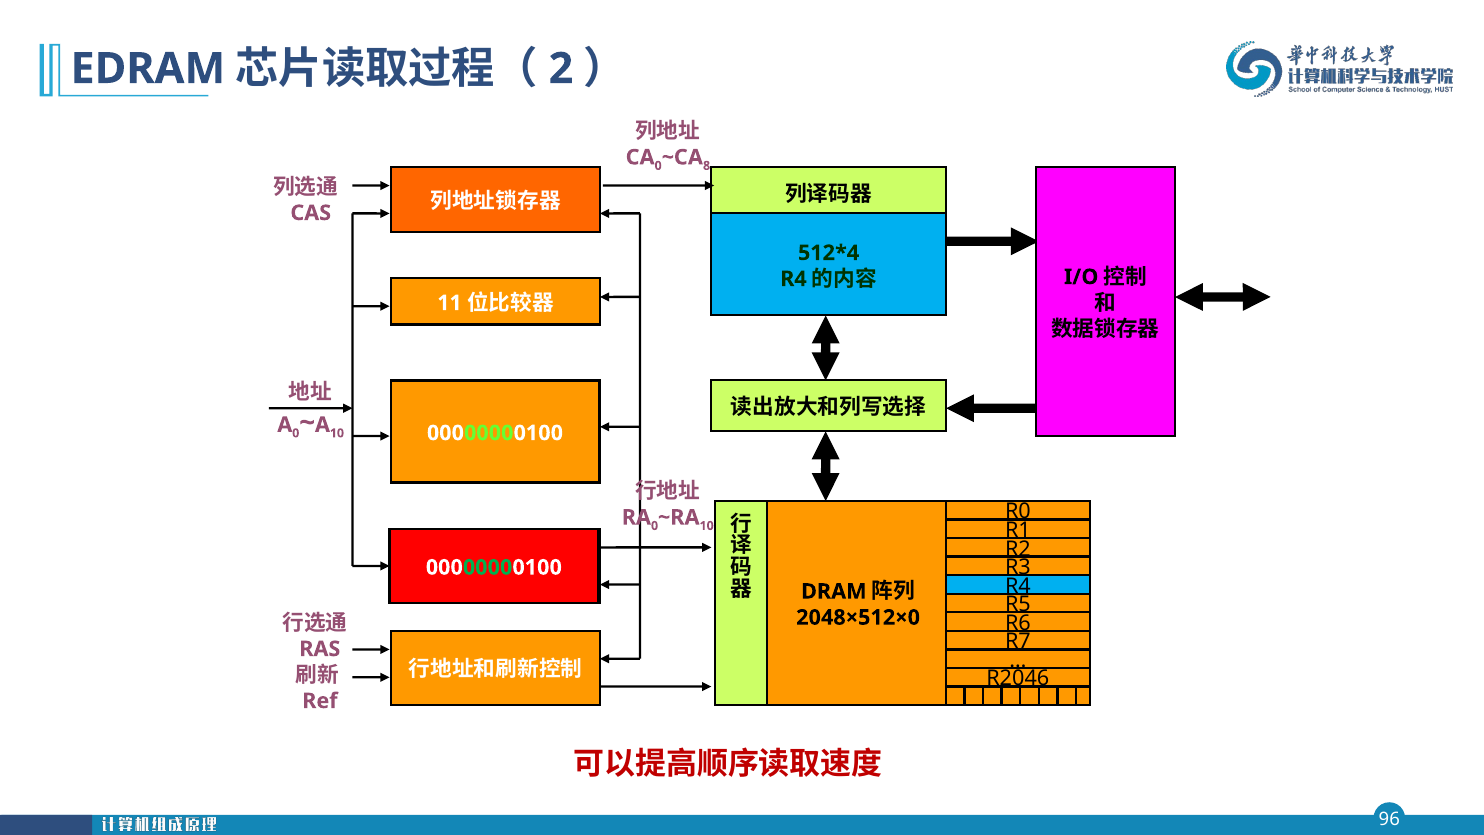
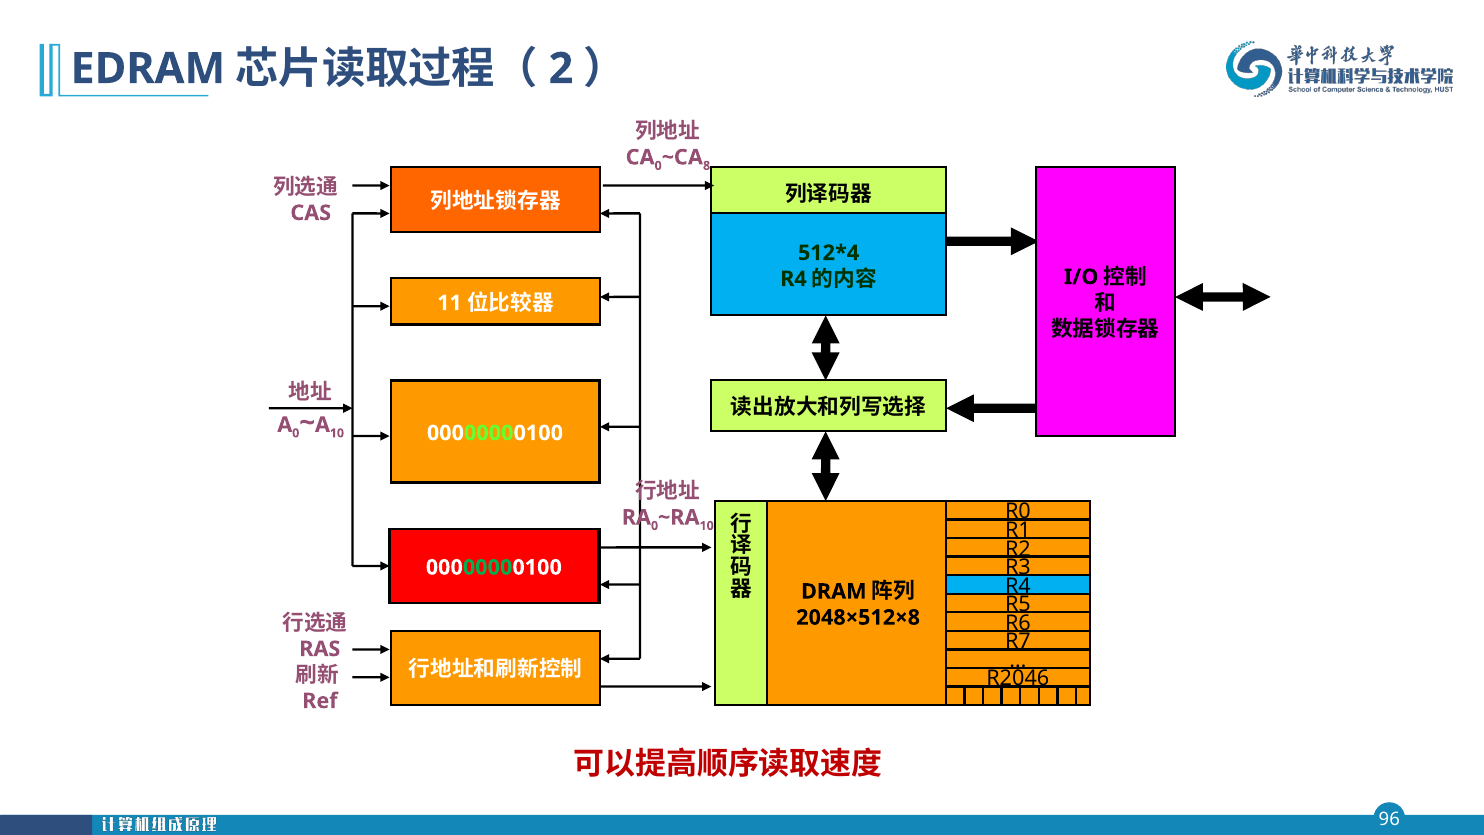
2048×512×0: 2048×512×0 -> 2048×512×8 (858, 617)
